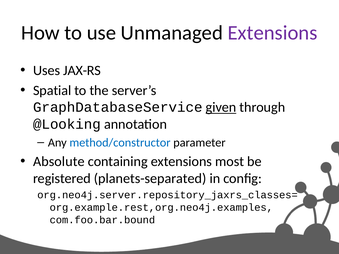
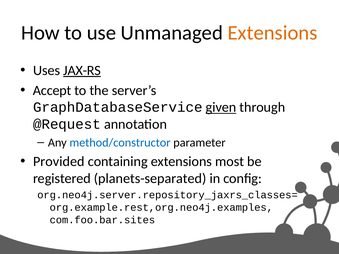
Extensions colour: purple -> orange (272, 33)
JAX-RS underline: none -> present (82, 70)
Spatial: Spatial -> Accept (52, 90)
@Looking: @Looking -> @Request (67, 124)
Absolute: Absolute -> Provided (59, 162)
com.foo.bar.bound: com.foo.bar.bound -> com.foo.bar.sites (102, 220)
